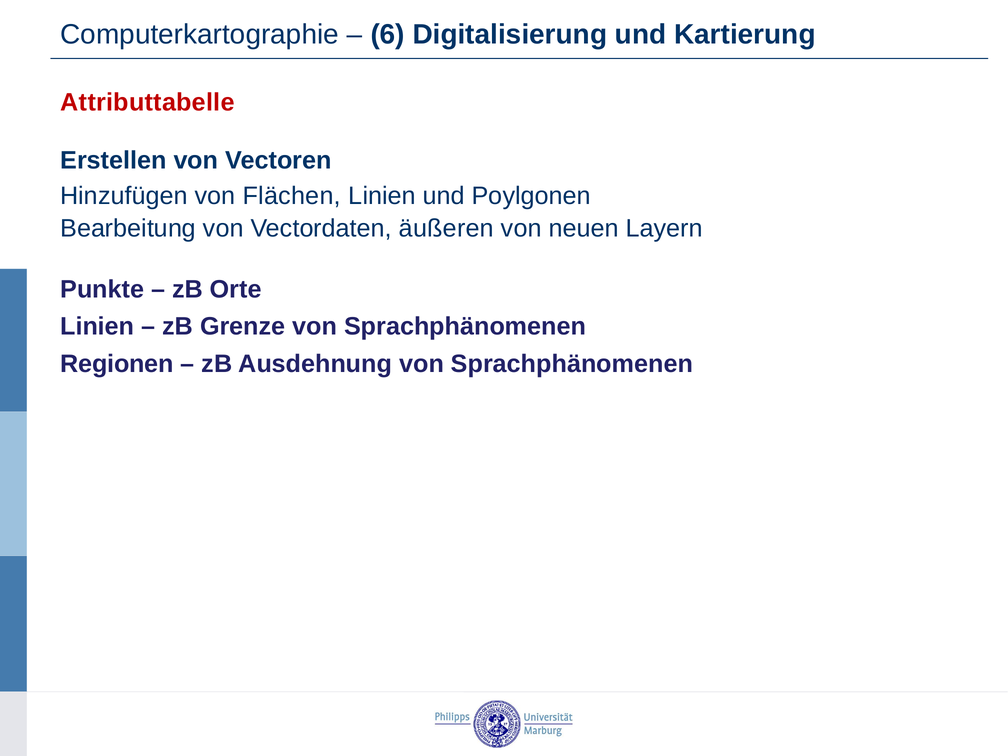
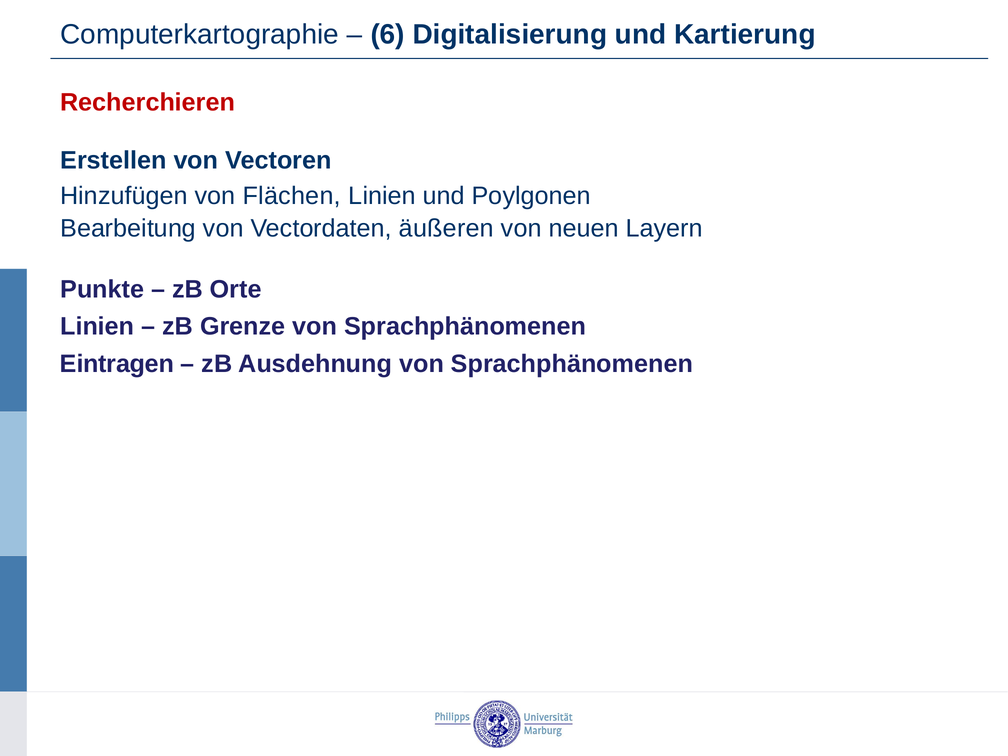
Attributtabelle: Attributtabelle -> Recherchieren (148, 102)
Regionen: Regionen -> Eintragen (117, 364)
